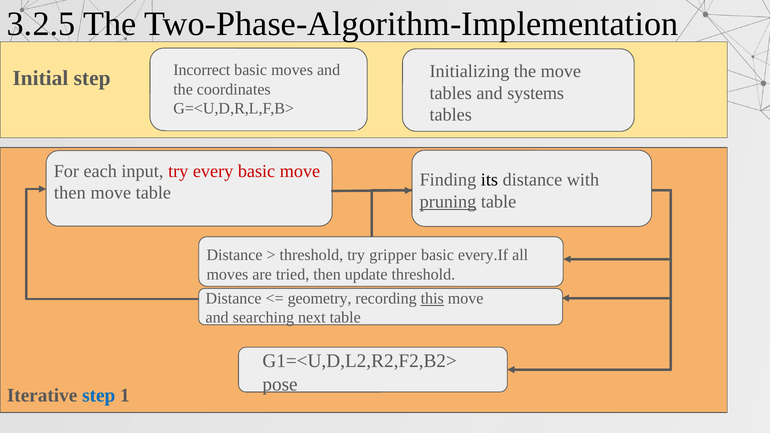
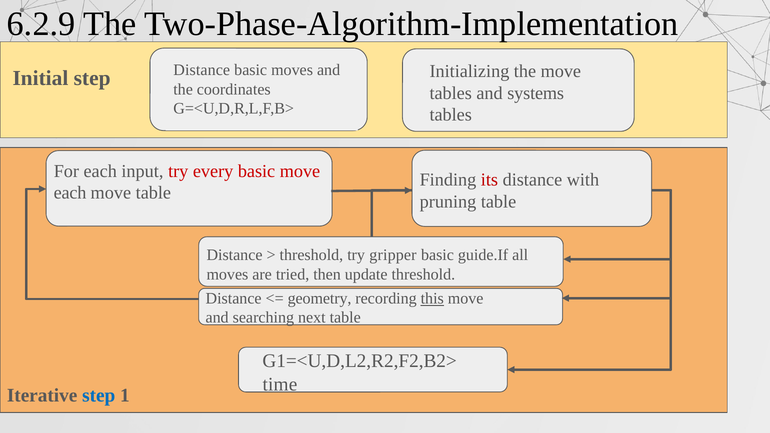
3.2.5: 3.2.5 -> 6.2.9 (41, 24)
Incorrect: Incorrect -> Distance (202, 70)
its colour: black -> red (489, 180)
then: then -> each (70, 193)
pruning underline: present -> none (448, 202)
every.If: every.If -> guide.If (483, 255)
pose: pose -> time (280, 384)
